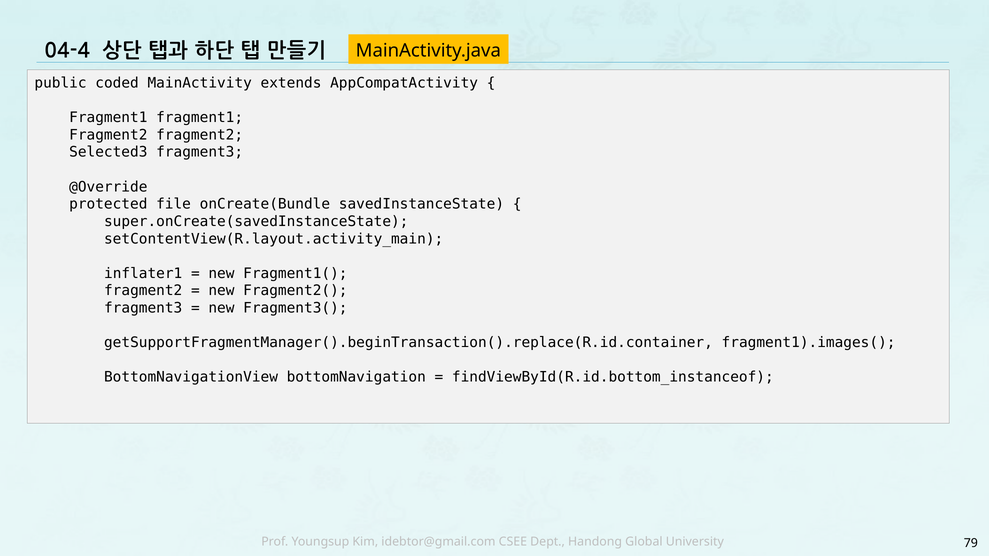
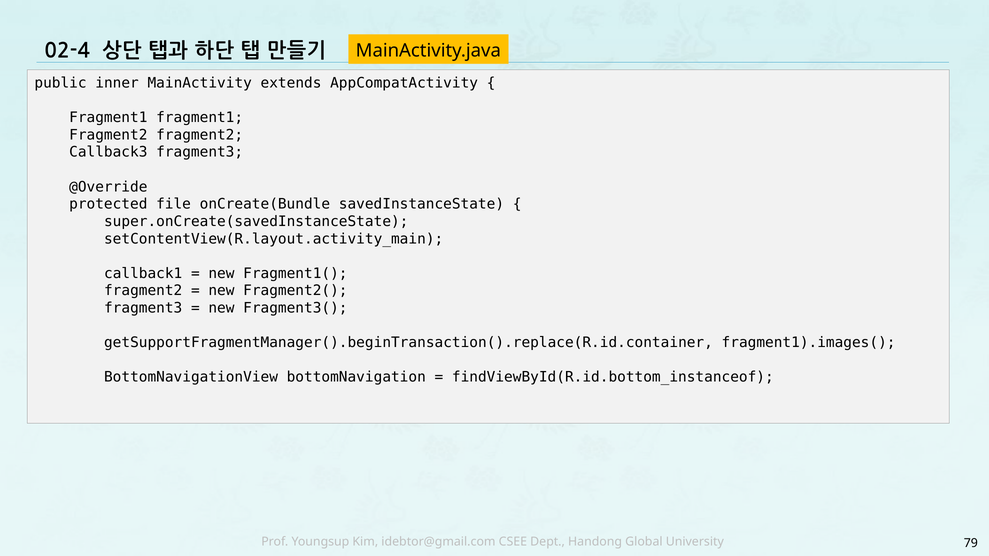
04-4: 04-4 -> 02-4 (67, 51)
coded: coded -> inner (117, 83)
Selected3: Selected3 -> Callback3 (108, 152)
inflater1: inflater1 -> callback1 (143, 274)
